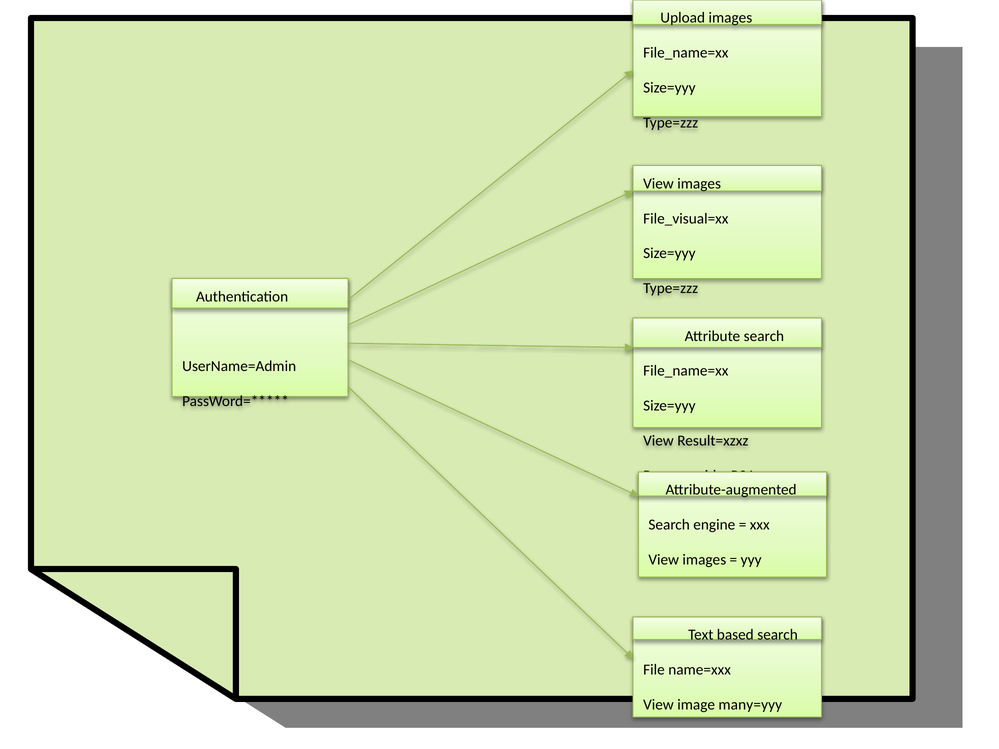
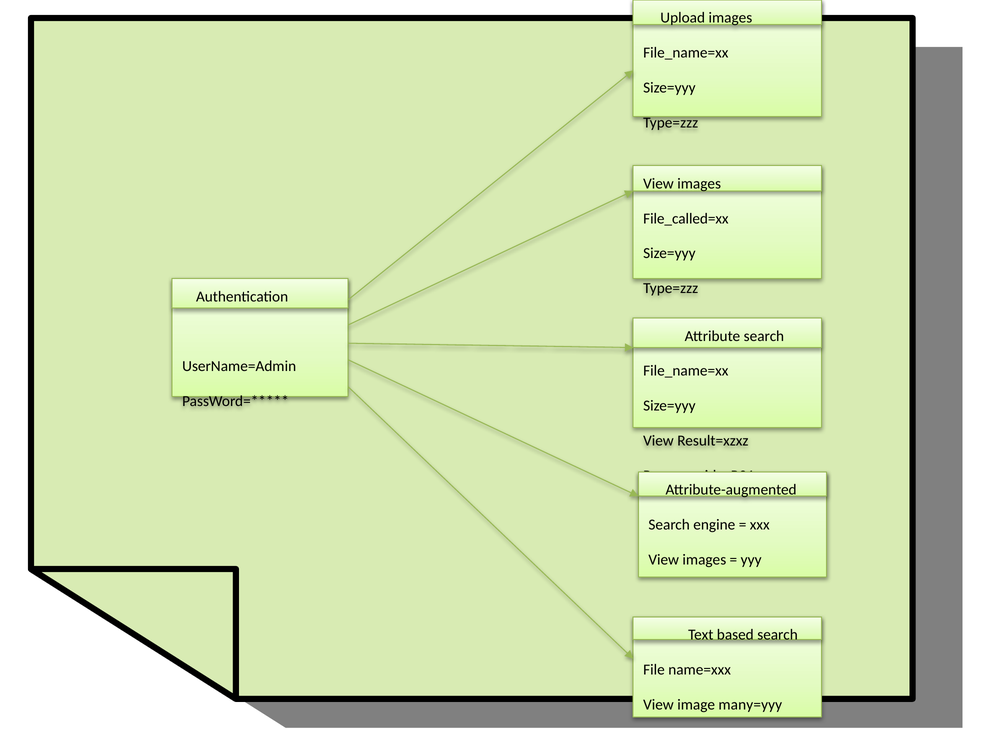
File_visual=xx: File_visual=xx -> File_called=xx (686, 219)
